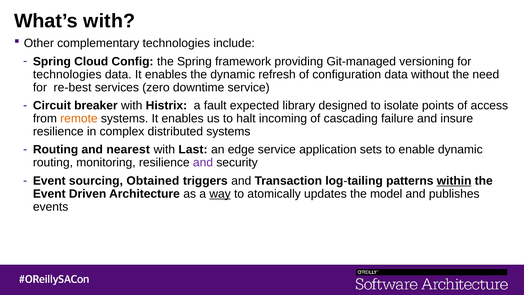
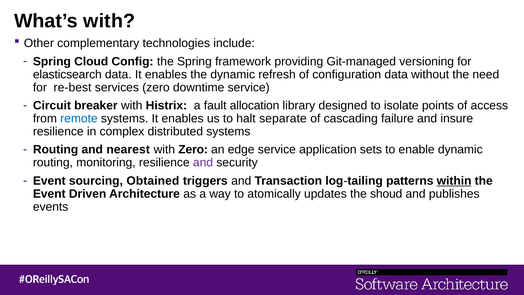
technologies: technologies -> elasticsearch (67, 74)
expected: expected -> allocation (255, 105)
remote colour: orange -> blue (79, 118)
incoming: incoming -> separate (283, 118)
with Last: Last -> Zero (193, 150)
way underline: present -> none (220, 194)
model: model -> shoud (386, 194)
